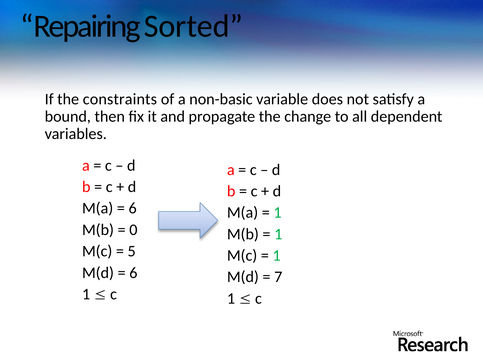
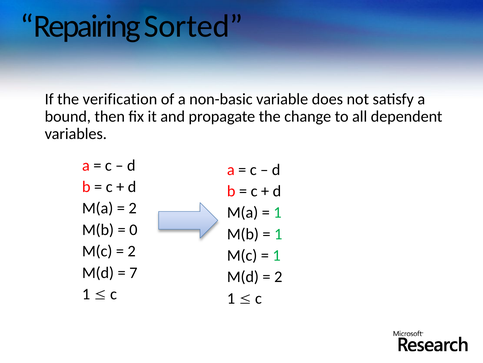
constraints: constraints -> verification (120, 99)
6: 6 -> 2 (133, 208)
5: 5 -> 2 (132, 251)
6: 6 -> 7 (133, 272)
7: 7 -> 2 (278, 276)
